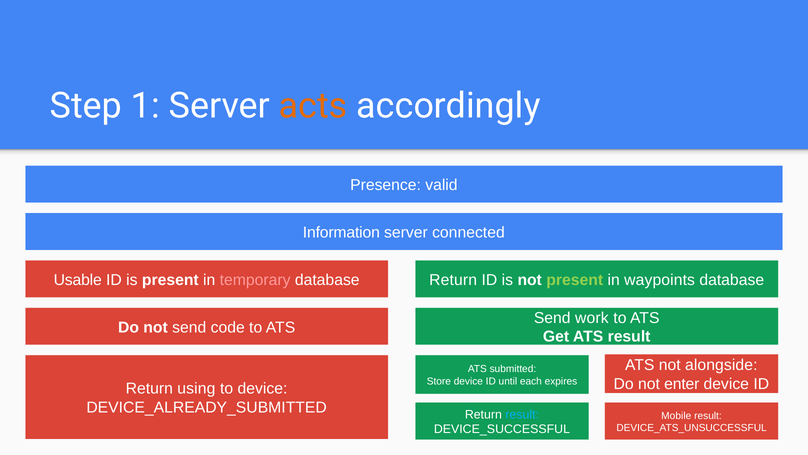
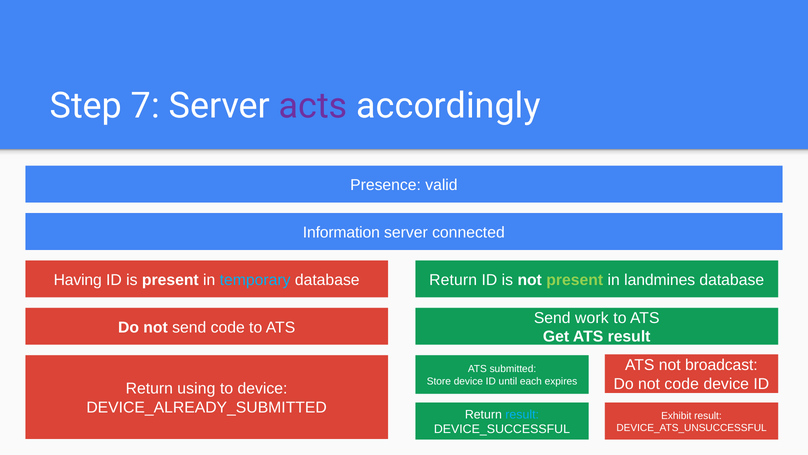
1: 1 -> 7 (145, 106)
acts colour: orange -> purple (313, 106)
Usable: Usable -> Having (78, 280)
temporary colour: pink -> light blue (255, 280)
waypoints: waypoints -> landmines (660, 280)
alongside: alongside -> broadcast (721, 365)
not enter: enter -> code (682, 384)
Mobile: Mobile -> Exhibit (676, 415)
